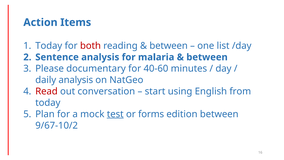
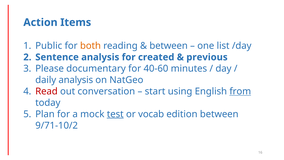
Today: Today -> Public (49, 46)
both colour: red -> orange (90, 46)
malaria: malaria -> created (156, 57)
between: between -> previous (207, 57)
from underline: none -> present (240, 91)
forms: forms -> vocab (151, 114)
9/67-10/2: 9/67-10/2 -> 9/71-10/2 (57, 125)
